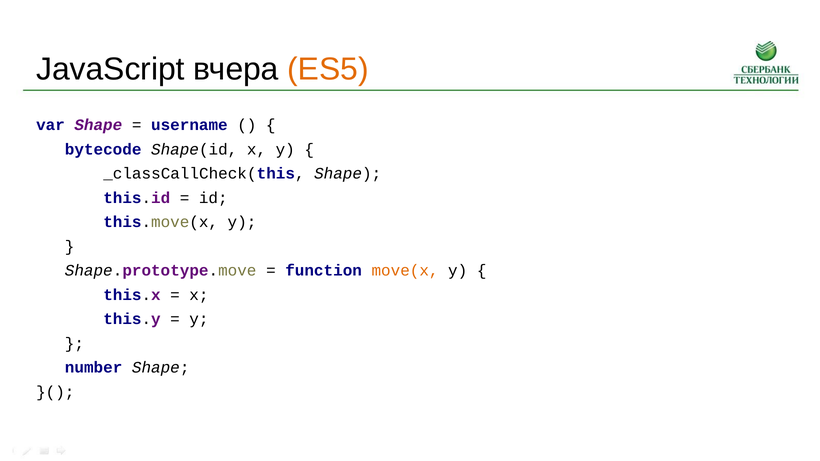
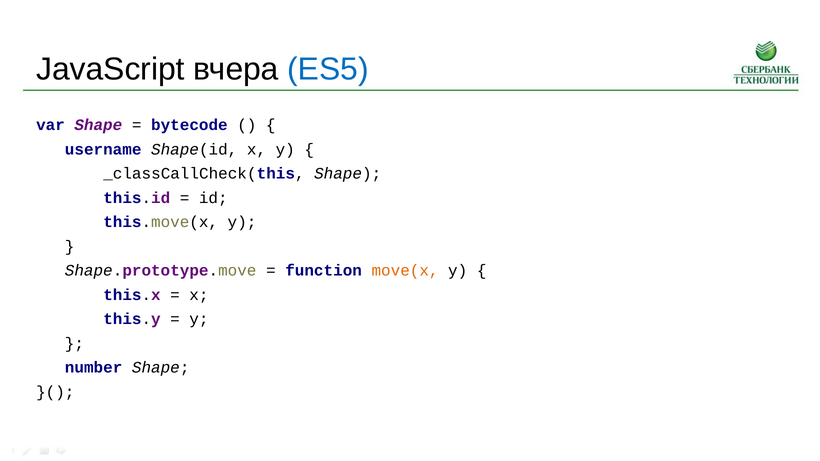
ES5 colour: orange -> blue (328, 69)
username: username -> bytecode (189, 125)
bytecode: bytecode -> username (103, 149)
